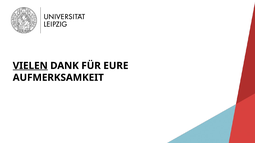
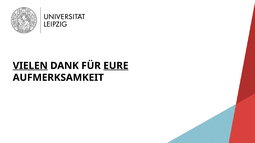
EURE underline: none -> present (116, 66)
